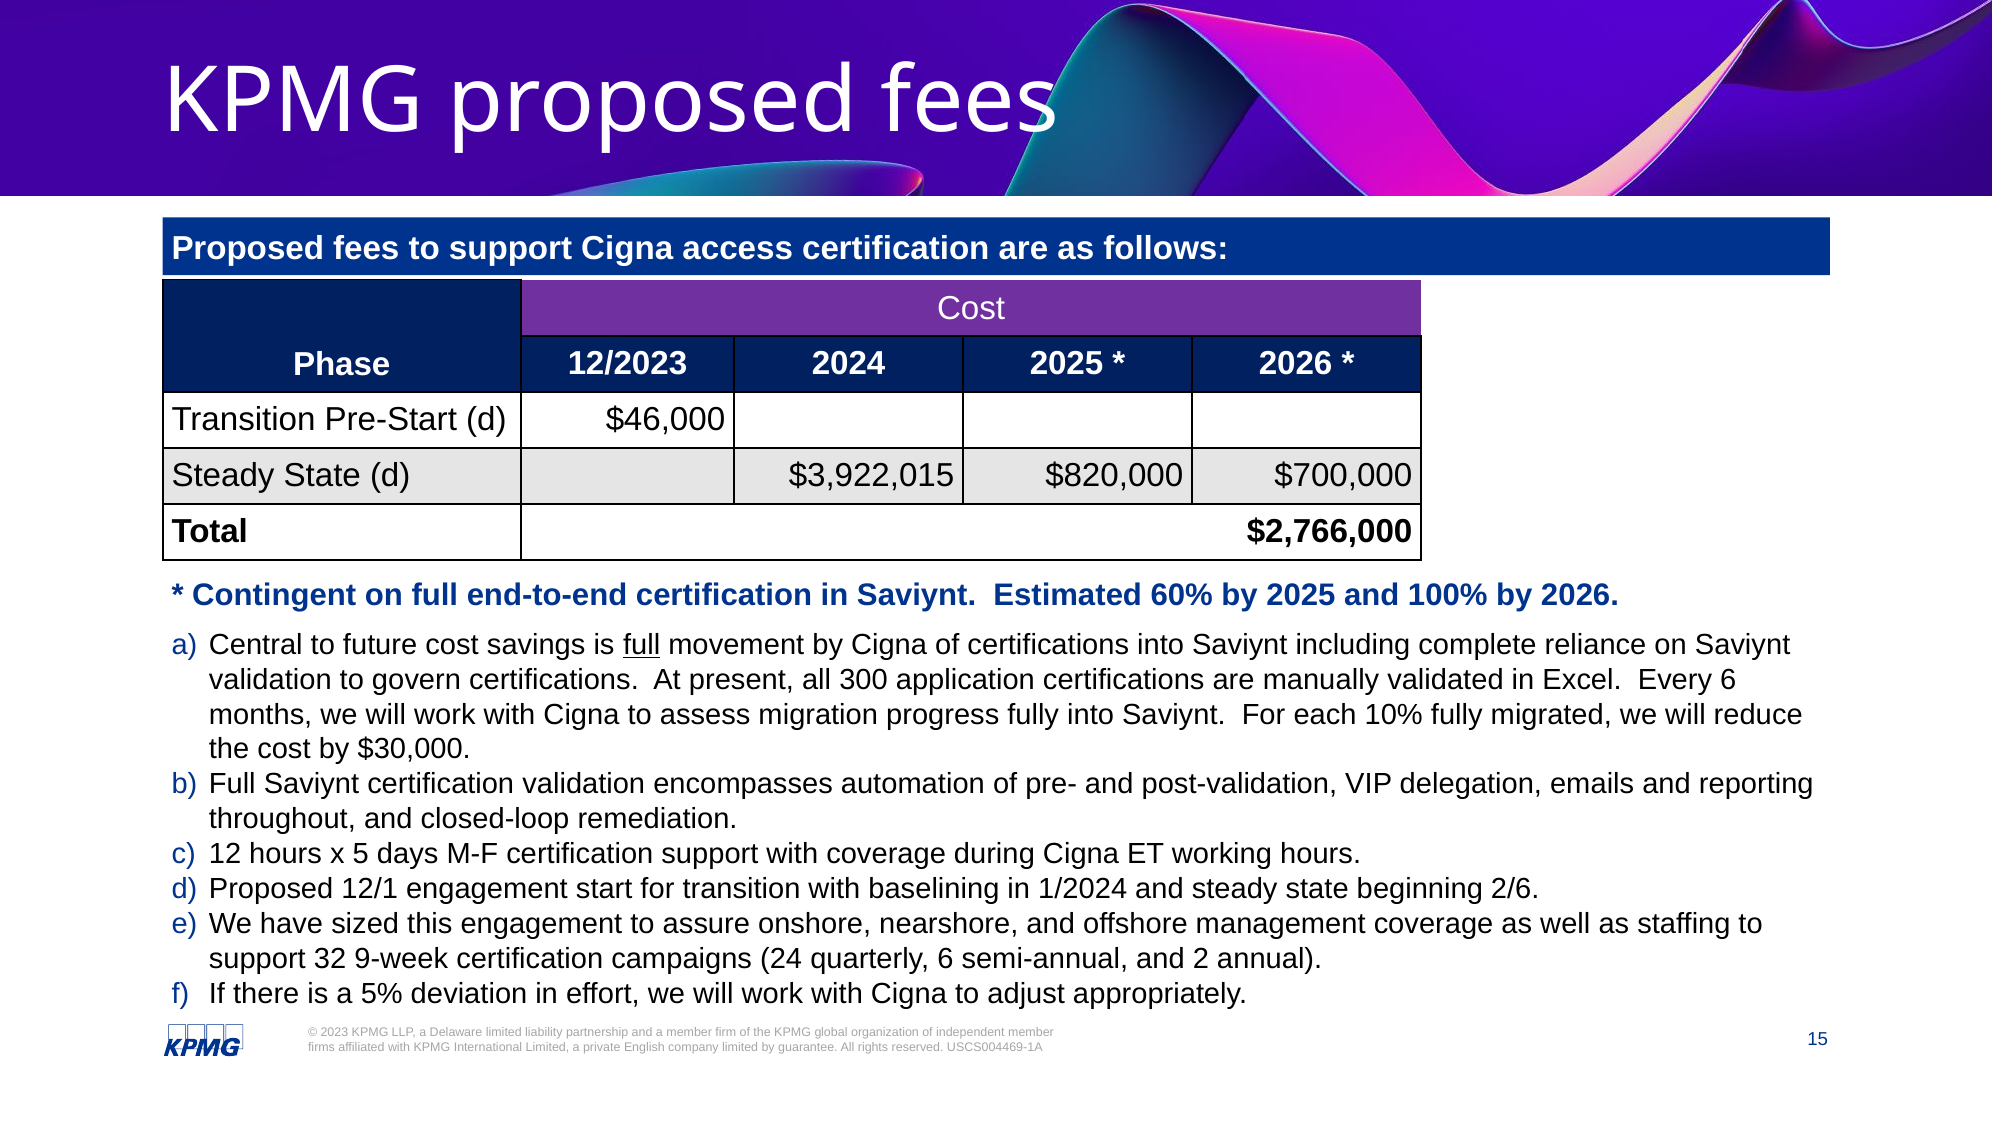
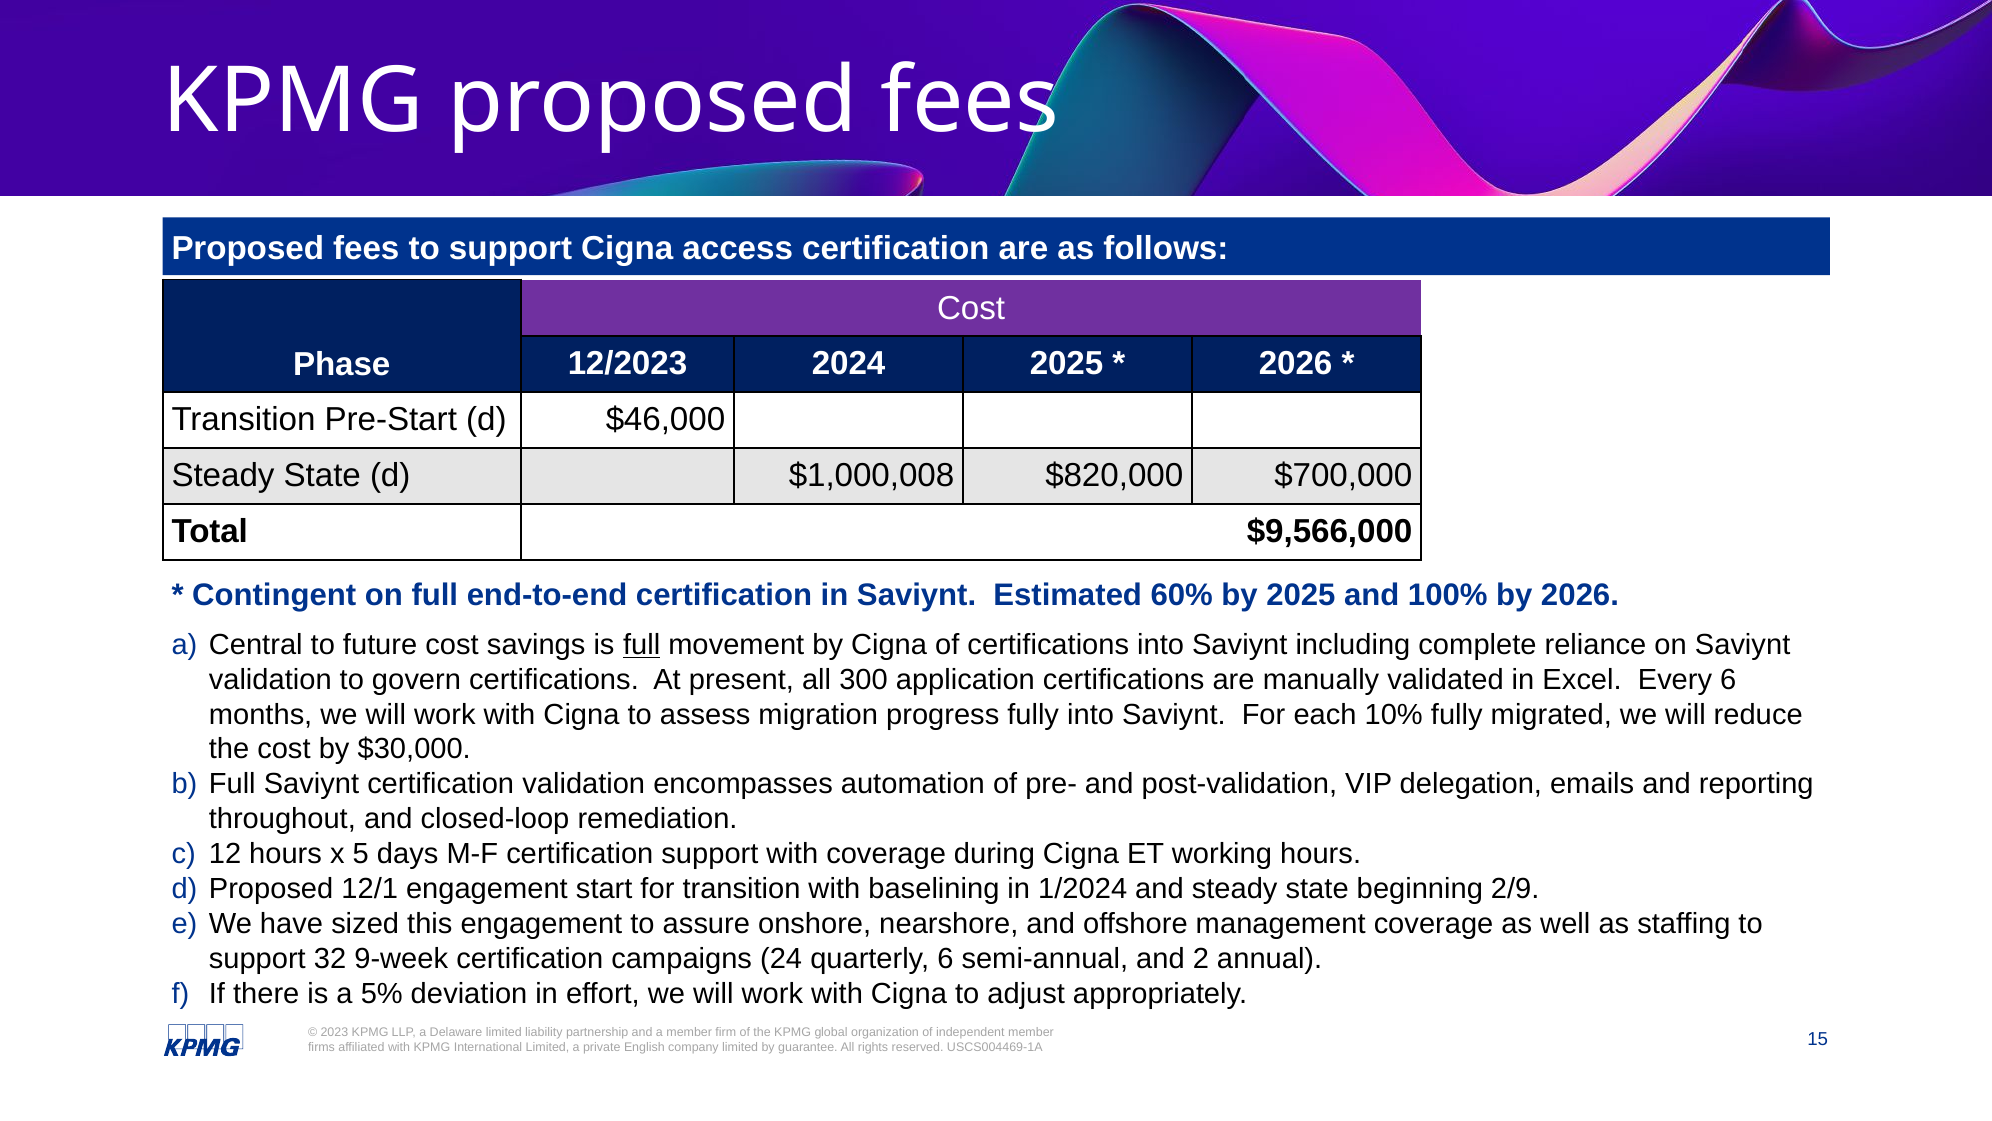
$3,922,015: $3,922,015 -> $1,000,008 (872, 476)
$2,766,000: $2,766,000 -> $9,566,000 (1330, 532)
2/6: 2/6 -> 2/9 (1515, 889)
